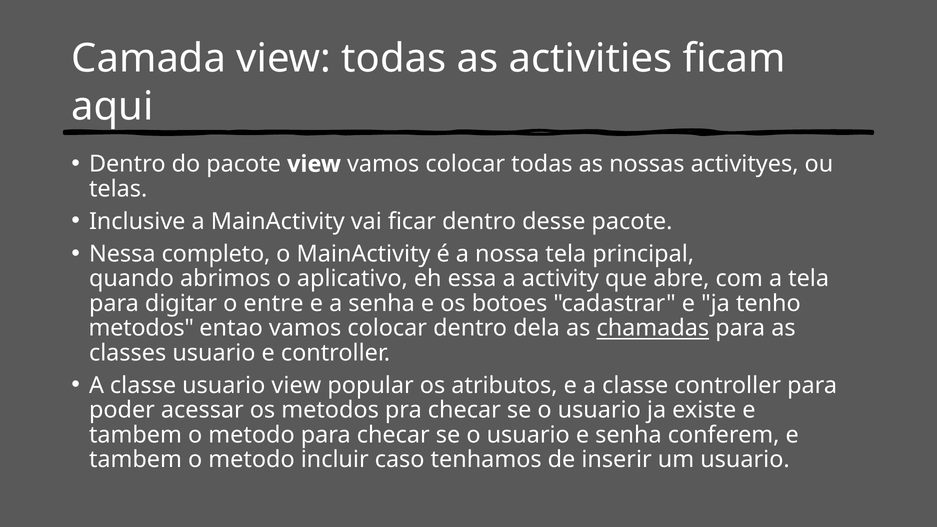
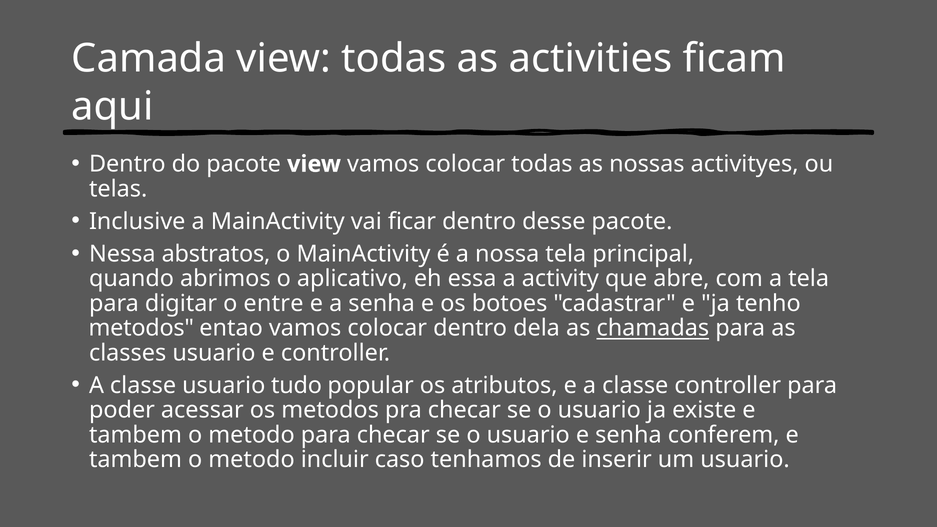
completo: completo -> abstratos (216, 254)
usuario view: view -> tudo (297, 385)
